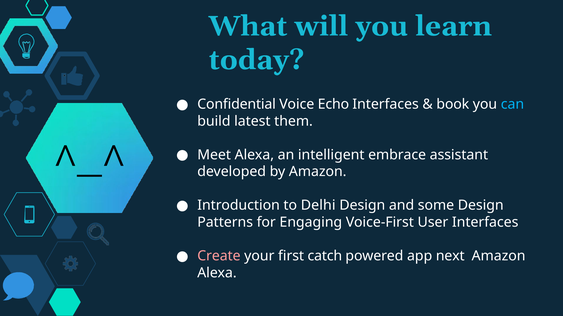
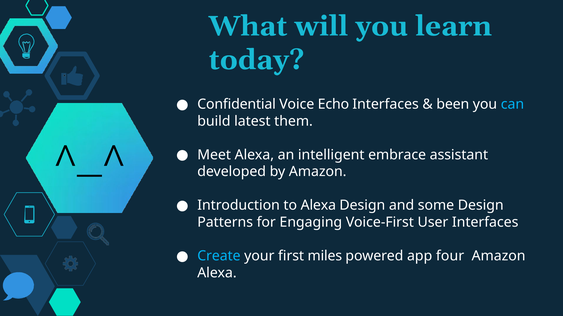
book: book -> been (453, 104)
to Delhi: Delhi -> Alexa (318, 206)
Create colour: pink -> light blue (219, 256)
catch: catch -> miles (325, 256)
next: next -> four (450, 256)
